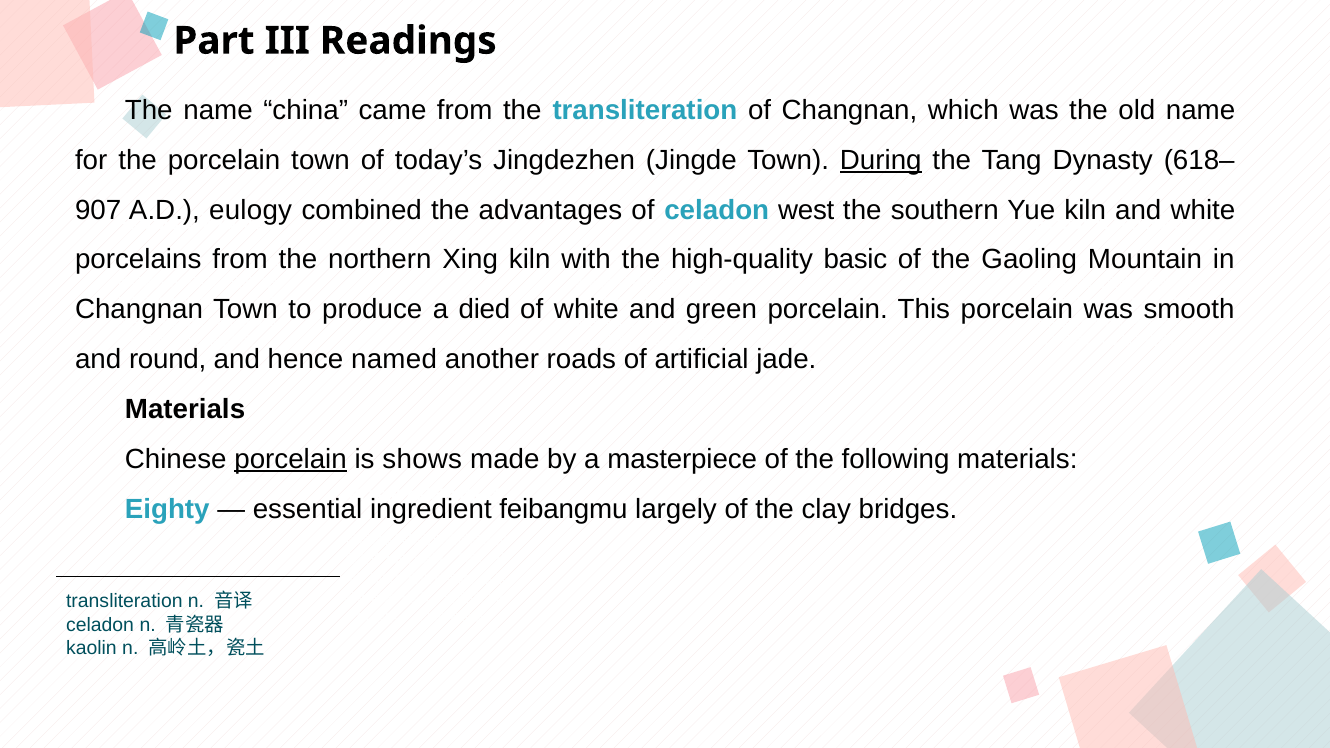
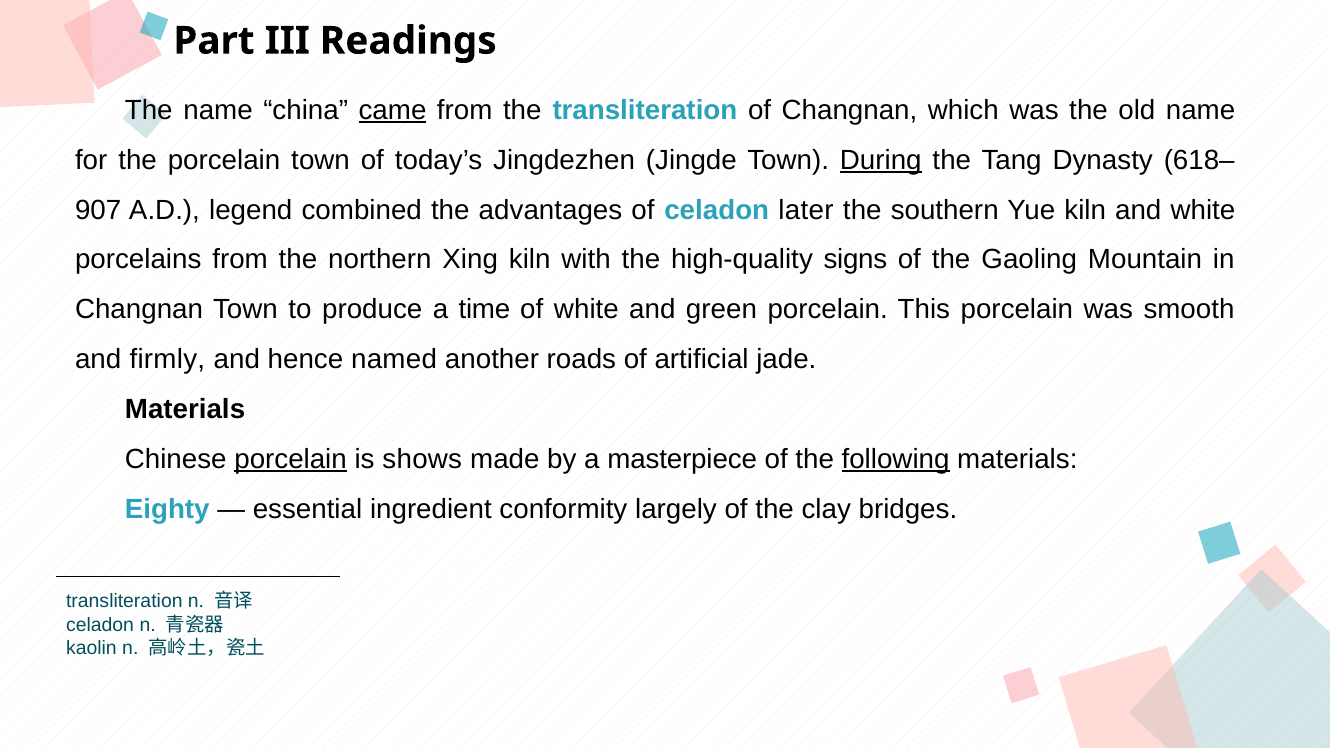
came underline: none -> present (393, 110)
eulogy: eulogy -> legend (251, 210)
west: west -> later (806, 210)
basic: basic -> signs (855, 260)
died: died -> time (484, 310)
round: round -> firmly (167, 360)
following underline: none -> present (896, 459)
feibangmu: feibangmu -> conformity (563, 509)
